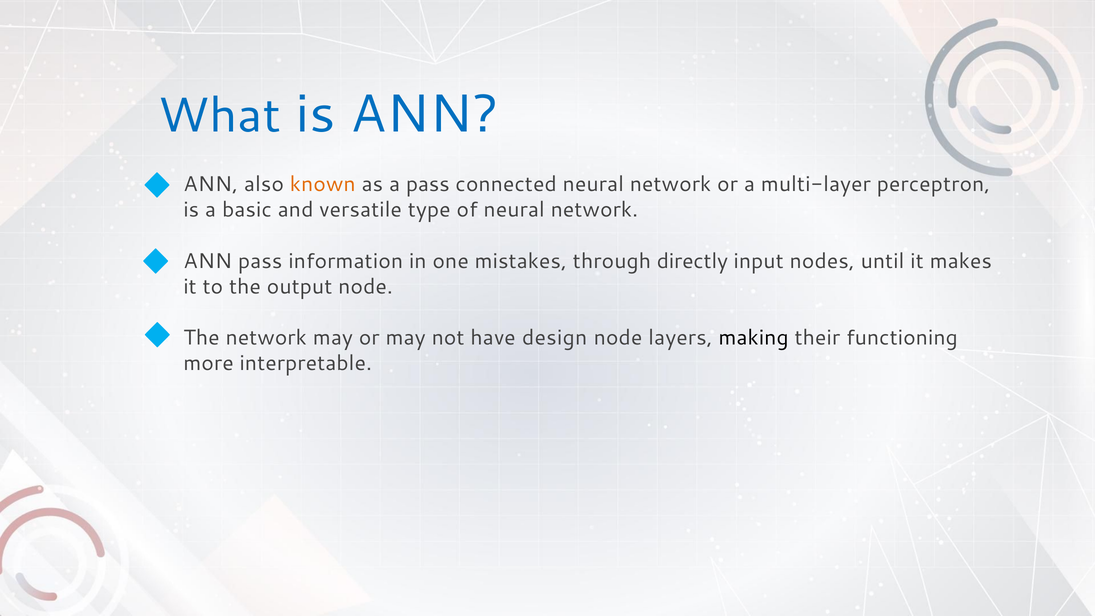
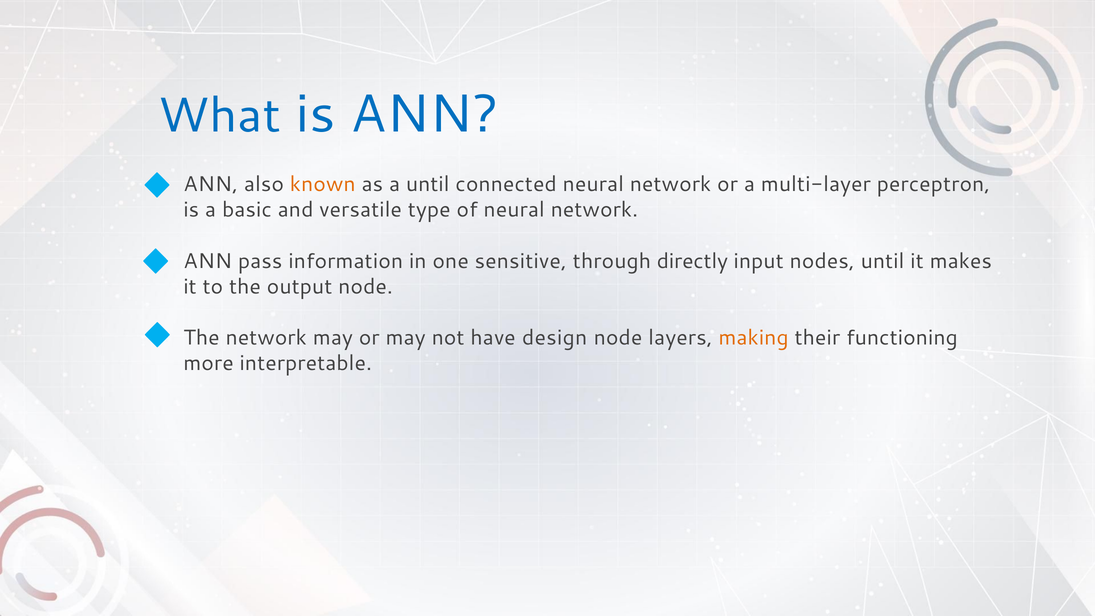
a pass: pass -> until (428, 184)
mistakes: mistakes -> sensitive (521, 261)
making colour: black -> orange (754, 338)
